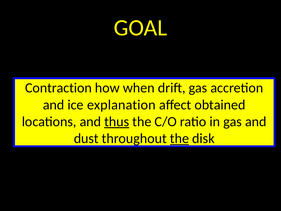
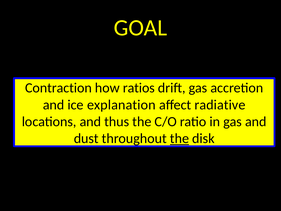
when: when -> ratios (139, 88)
obtained: obtained -> radiative (220, 105)
thus underline: present -> none (117, 122)
